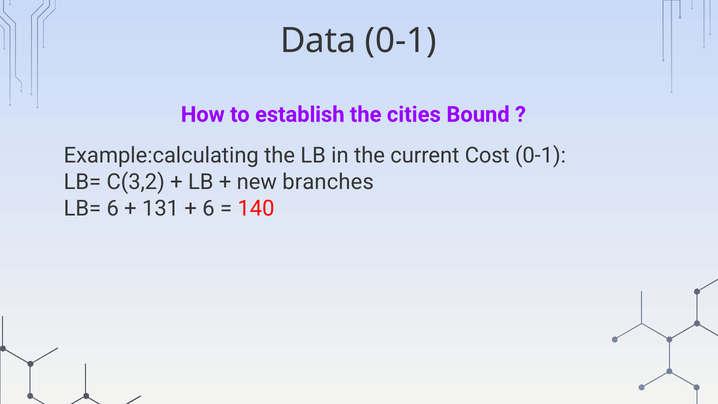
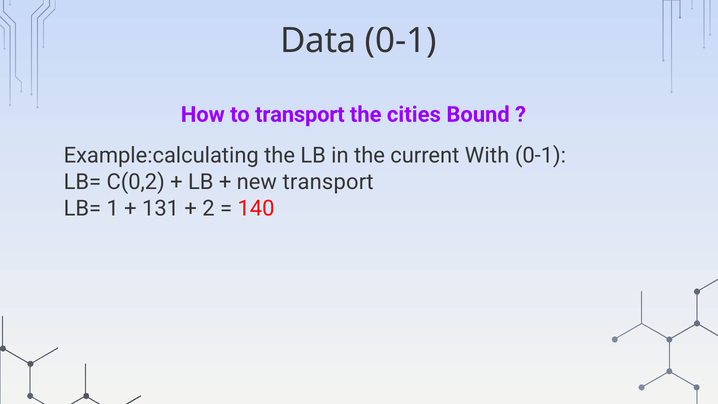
to establish: establish -> transport (300, 114)
Cost: Cost -> With (487, 156)
C(3,2: C(3,2 -> C(0,2 (136, 182)
new branches: branches -> transport (328, 182)
LB= 6: 6 -> 1 (113, 208)
6: 6 -> 2 (208, 208)
